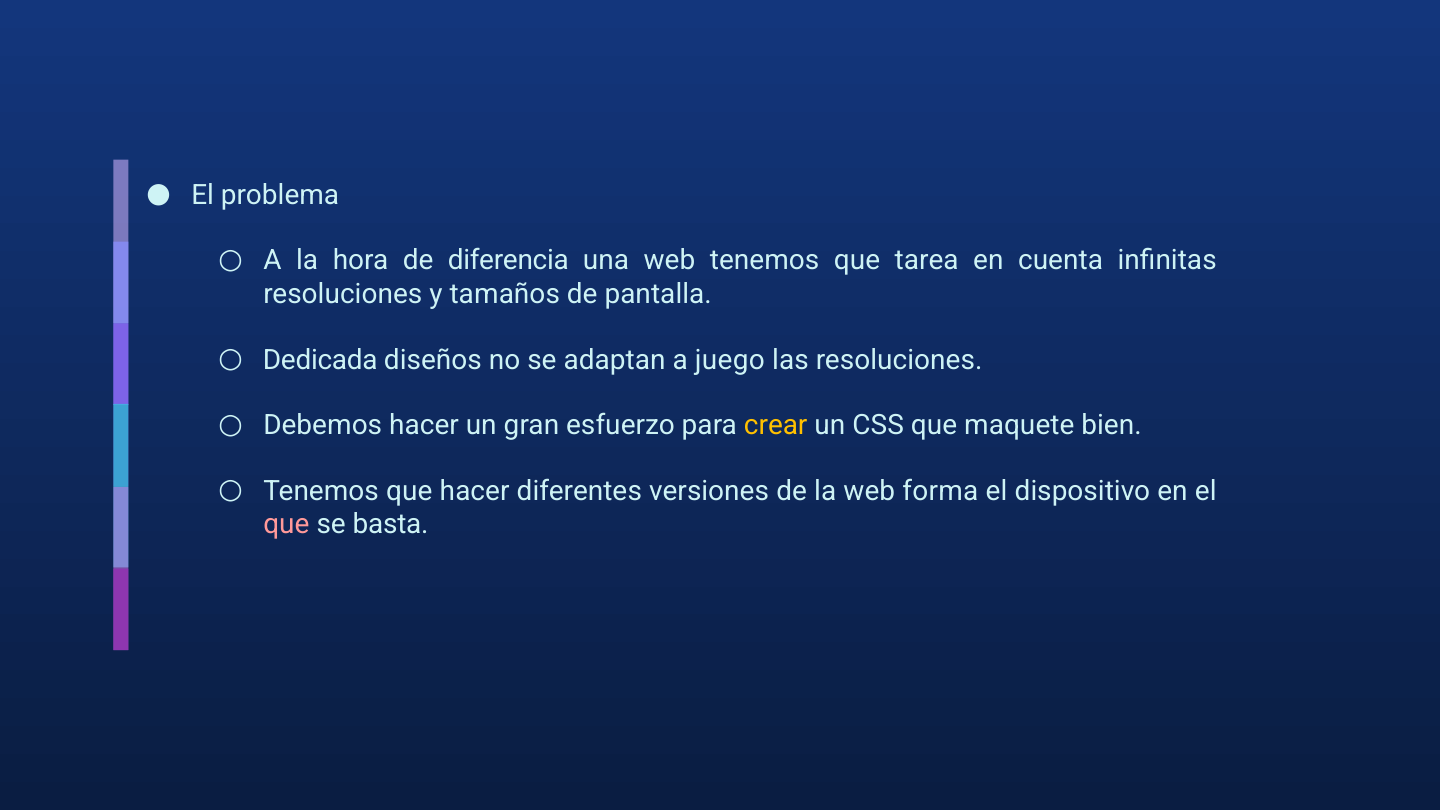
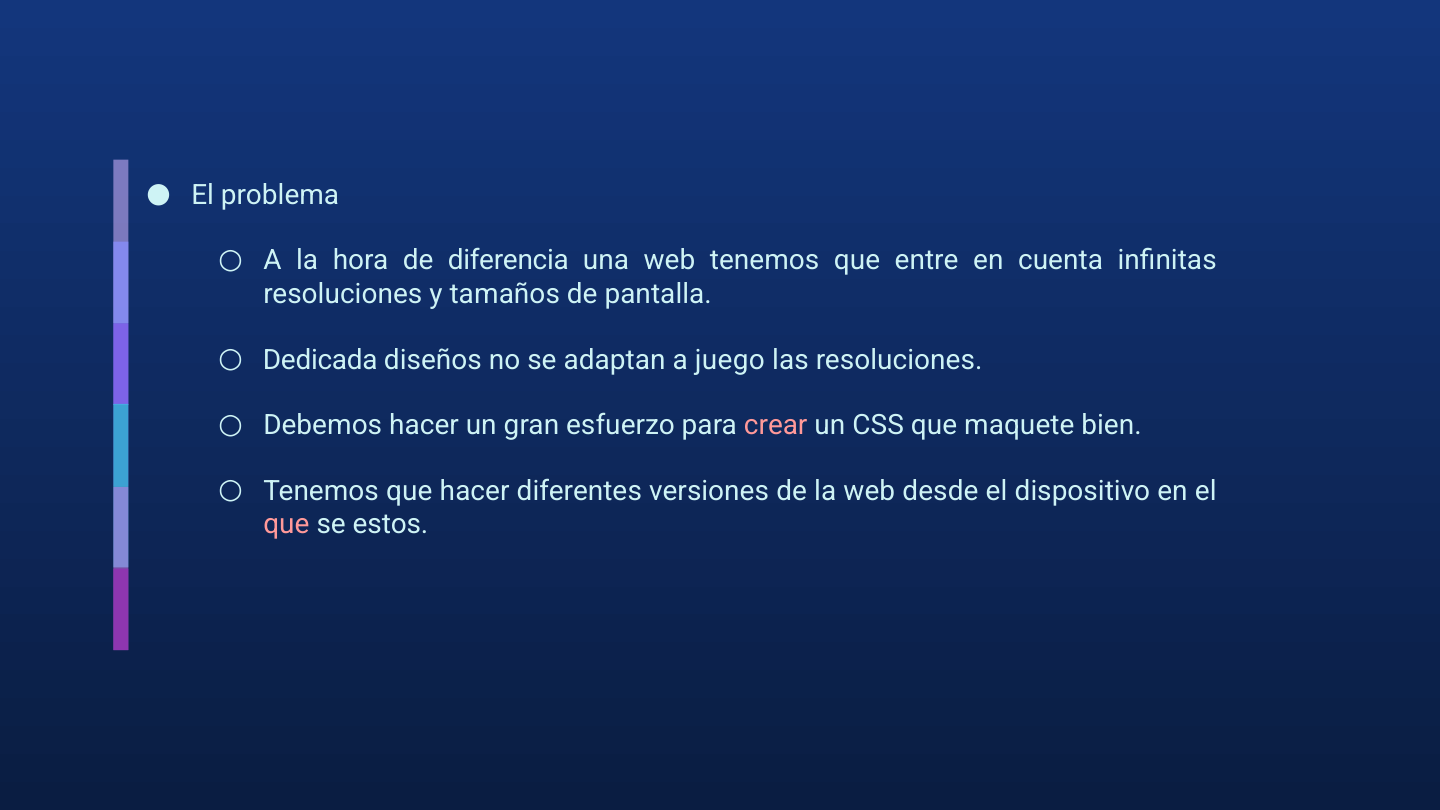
tarea: tarea -> entre (927, 261)
crear colour: yellow -> pink (776, 425)
forma: forma -> desde (940, 491)
basta: basta -> estos (391, 525)
